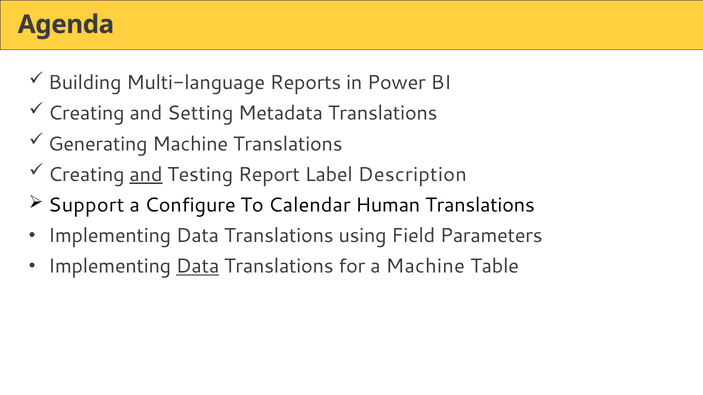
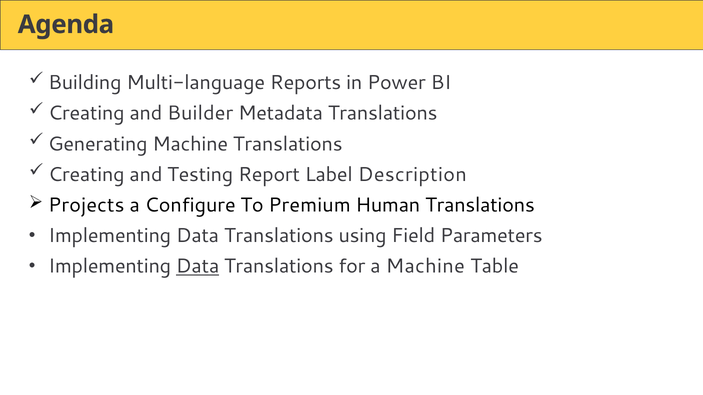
Setting: Setting -> Builder (200, 113)
and underline: present -> none (146, 175)
Support: Support -> Projects (86, 205)
Calendar: Calendar -> Premium (310, 205)
